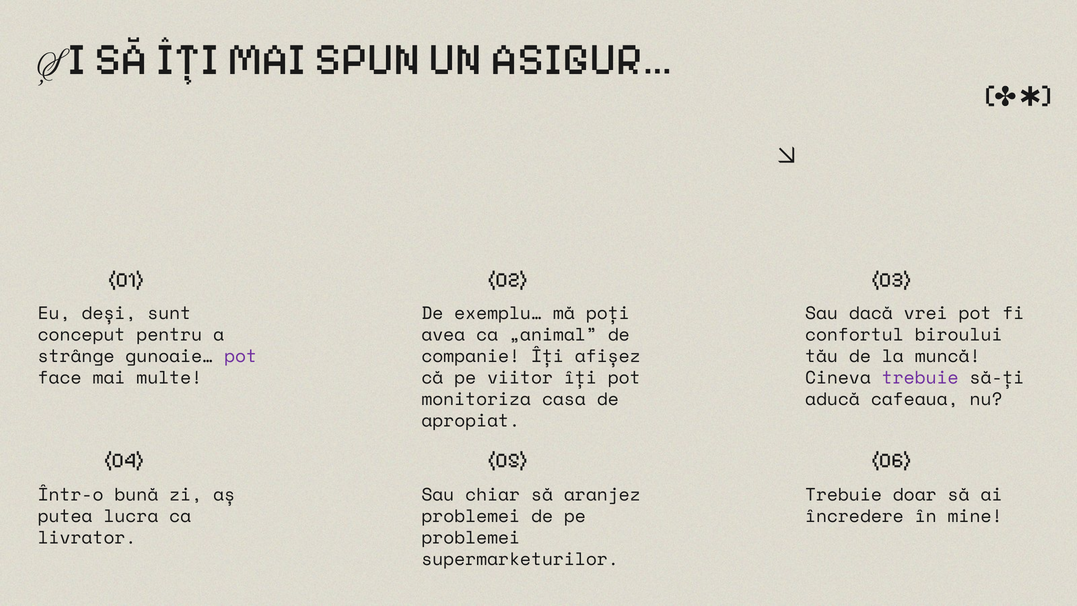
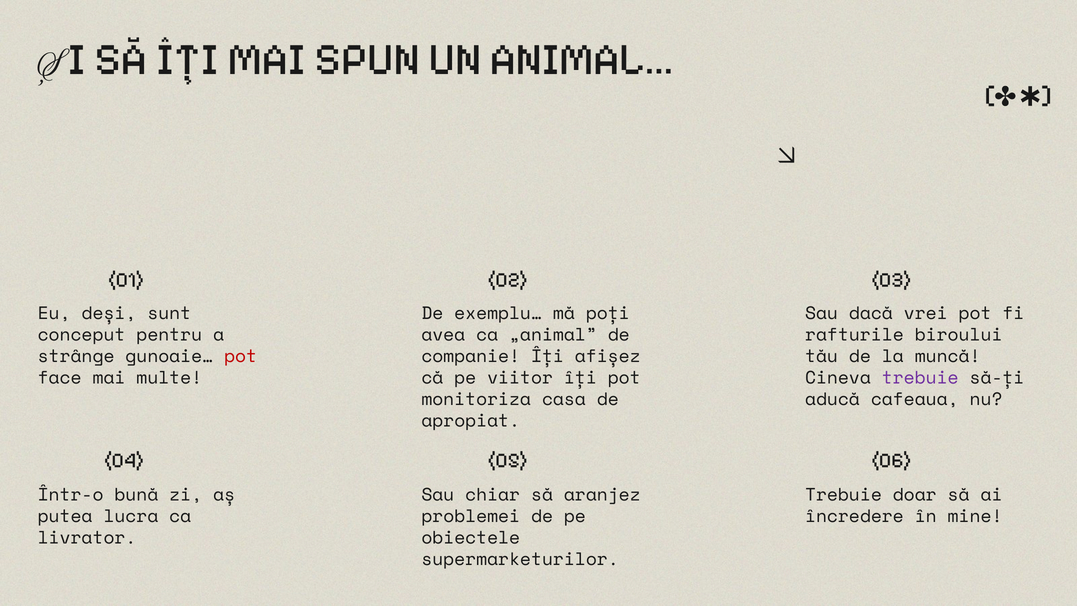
ASIGUR…: ASIGUR… -> ANIMAL… (582, 59)
confortul: confortul -> rafturile (854, 335)
pot colour: purple -> red (241, 356)
problemei: problemei -> obiectele (471, 538)
